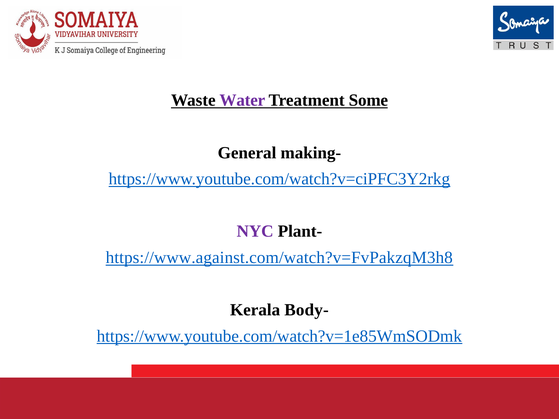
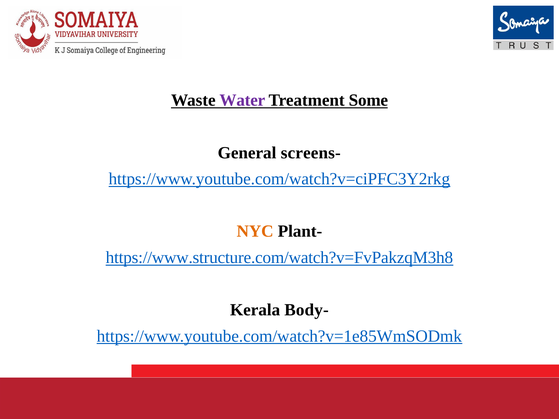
making-: making- -> screens- (311, 153)
NYC colour: purple -> orange (255, 231)
https://www.against.com/watch?v=FvPakzqM3h8: https://www.against.com/watch?v=FvPakzqM3h8 -> https://www.structure.com/watch?v=FvPakzqM3h8 (279, 258)
